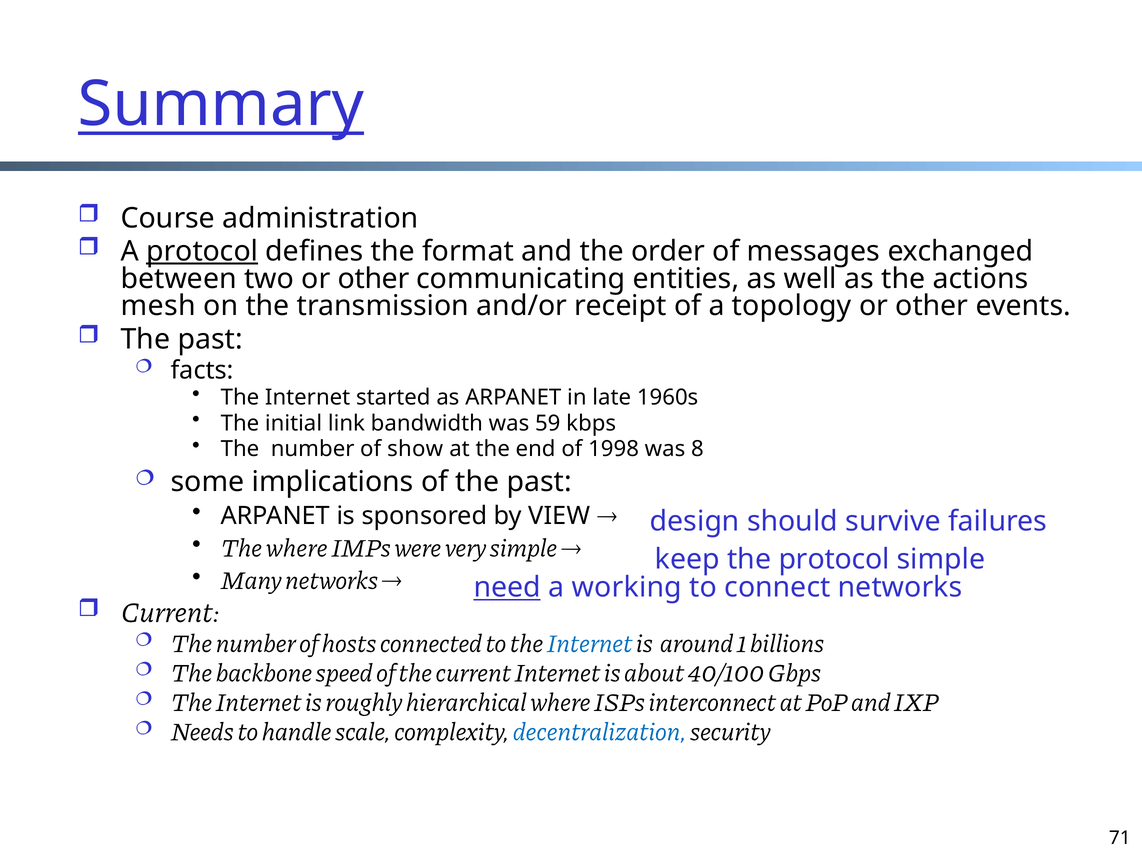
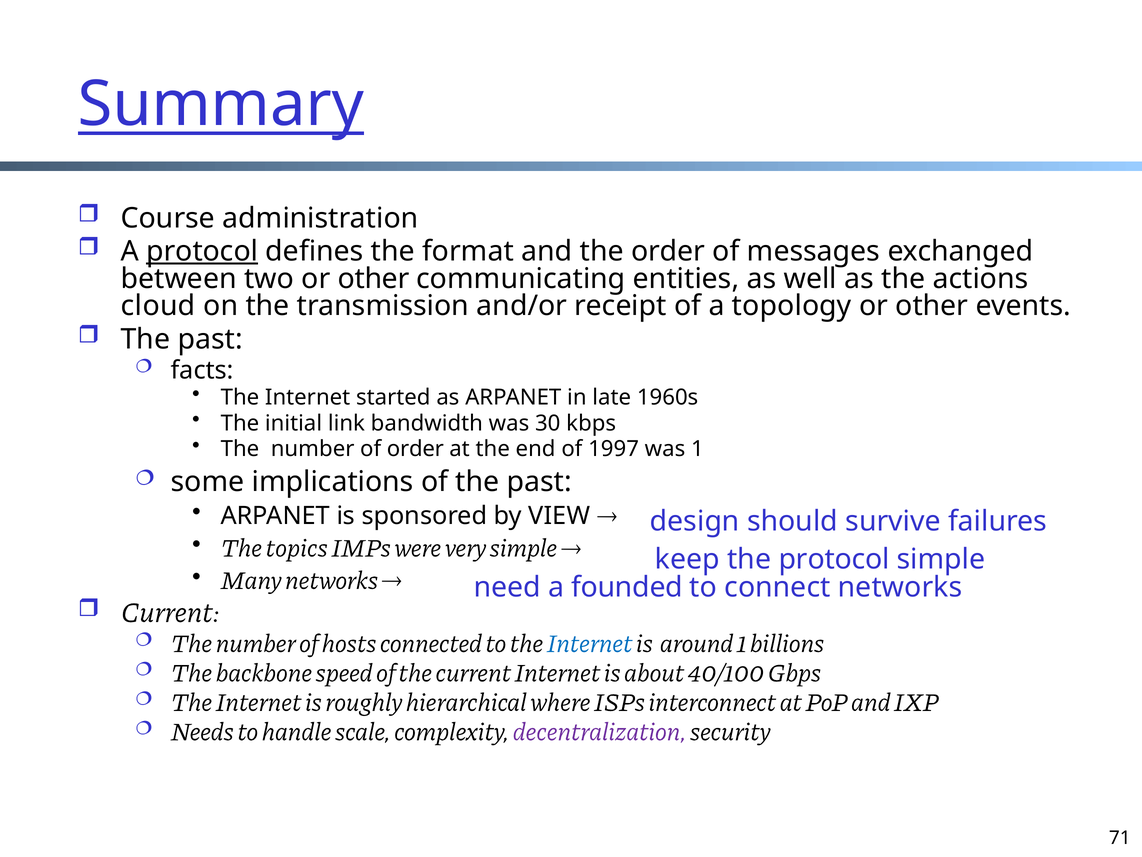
mesh: mesh -> cloud (158, 306)
59: 59 -> 30 (548, 423)
of show: show -> order (415, 449)
1998: 1998 -> 1997 (614, 449)
was 8: 8 -> 1 (697, 449)
The where: where -> topics (297, 548)
need underline: present -> none (507, 587)
working: working -> founded (627, 587)
decentralization colour: blue -> purple (600, 732)
